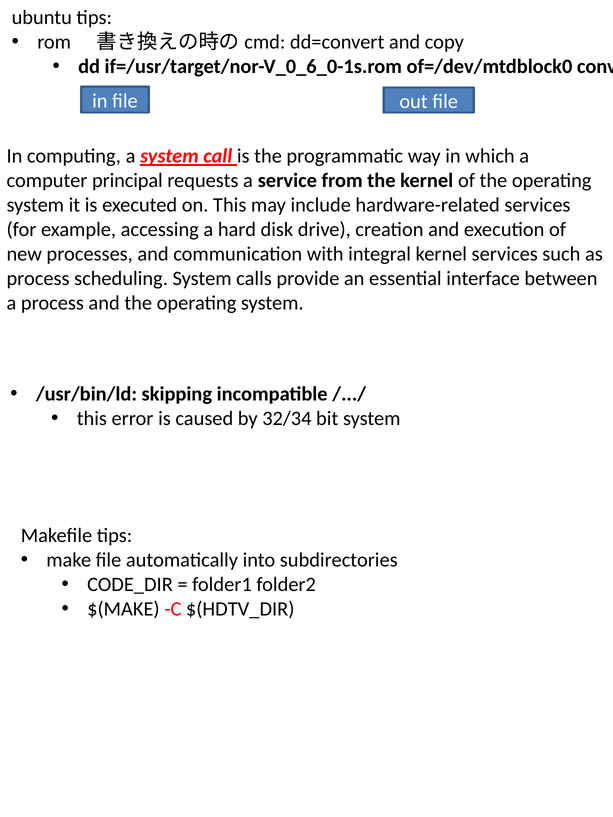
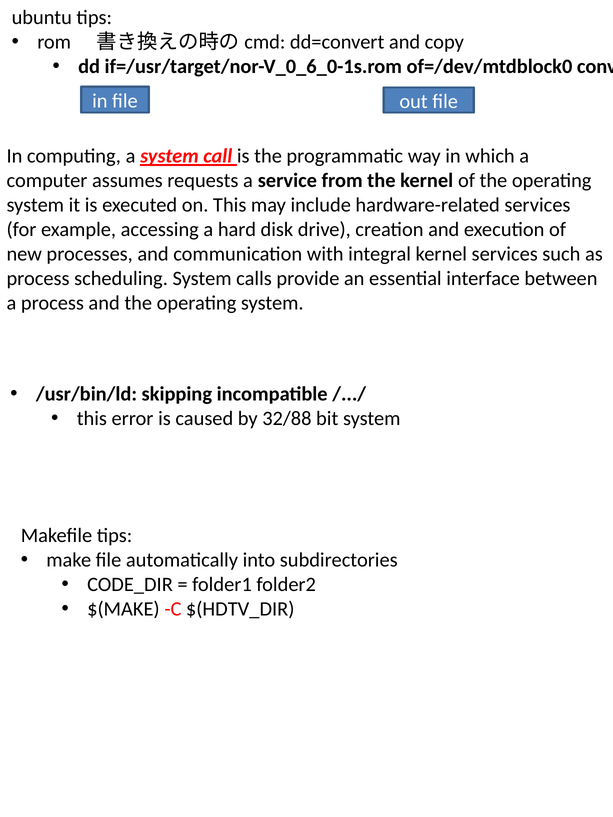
principal: principal -> assumes (127, 181)
32/34: 32/34 -> 32/88 (287, 419)
